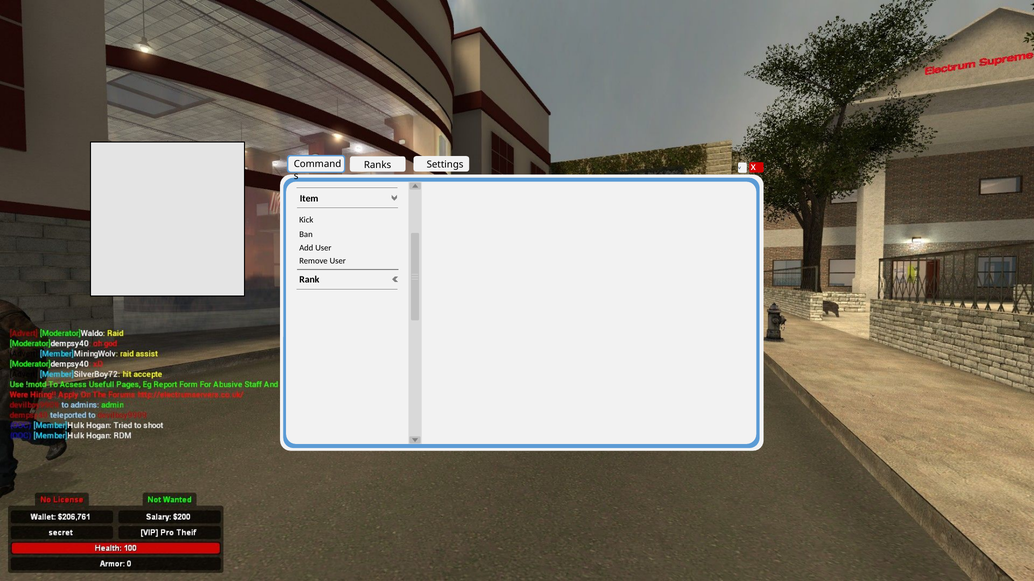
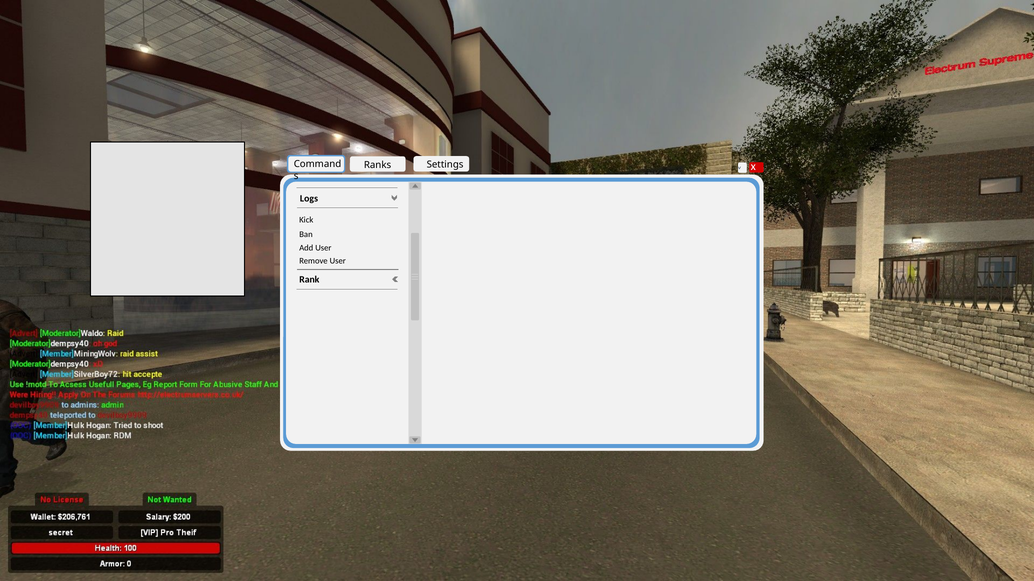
Item: Item -> Logs (309, 199)
